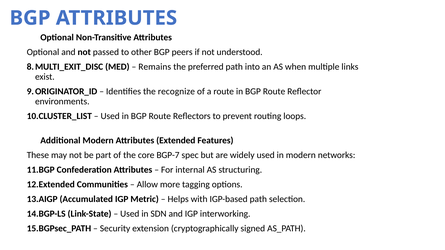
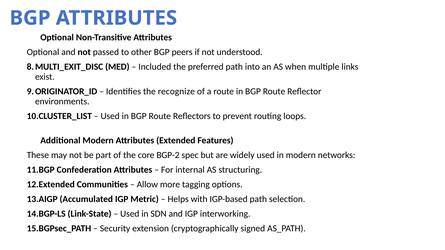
Remains: Remains -> Included (155, 67)
BGP-7: BGP-7 -> BGP-2 (168, 155)
